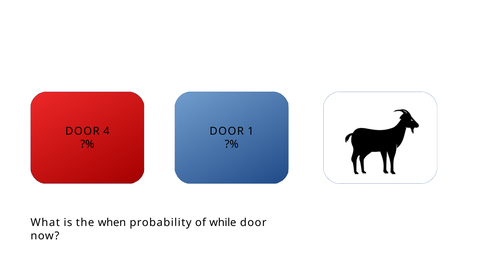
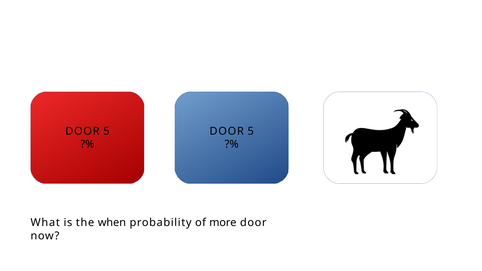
4: 4 -> 5 (106, 131)
1: 1 -> 5 (251, 131)
while: while -> more (223, 223)
